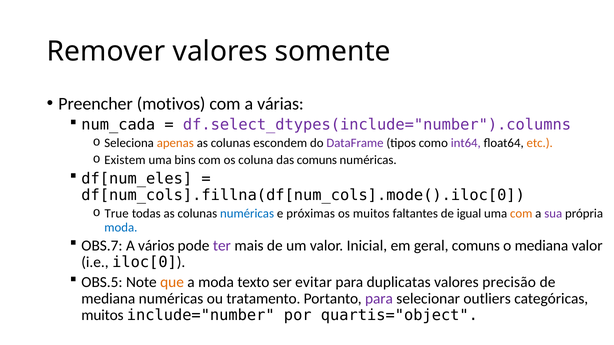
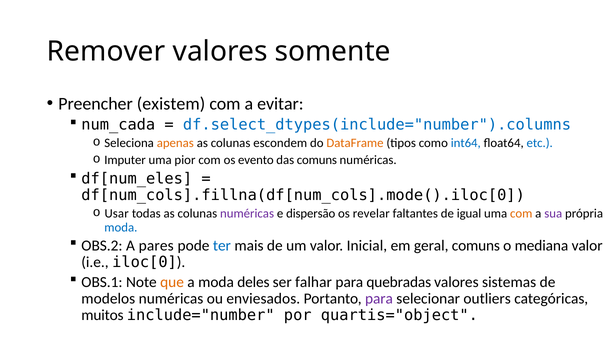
motivos: motivos -> existem (171, 104)
várias: várias -> evitar (280, 104)
df.select_dtypes(include="number").columns colour: purple -> blue (377, 125)
DataFrame colour: purple -> orange (355, 143)
int64 colour: purple -> blue (466, 143)
etc colour: orange -> blue (540, 143)
Existem: Existem -> Imputer (125, 160)
bins: bins -> pior (185, 160)
coluna: coluna -> evento (256, 160)
True: True -> Usar (117, 214)
numéricas colour: blue -> purple (247, 214)
próximas: próximas -> dispersão (311, 214)
os muitos: muitos -> revelar (371, 214)
OBS.7: OBS.7 -> OBS.2 (102, 246)
vários: vários -> pares (156, 246)
ter colour: purple -> blue (222, 246)
OBS.5: OBS.5 -> OBS.1 (102, 282)
texto: texto -> deles (253, 282)
evitar: evitar -> falhar (314, 282)
duplicatas: duplicatas -> quebradas (399, 282)
precisão: precisão -> sistemas (509, 282)
mediana: mediana -> modelos (108, 299)
tratamento: tratamento -> enviesados (263, 299)
